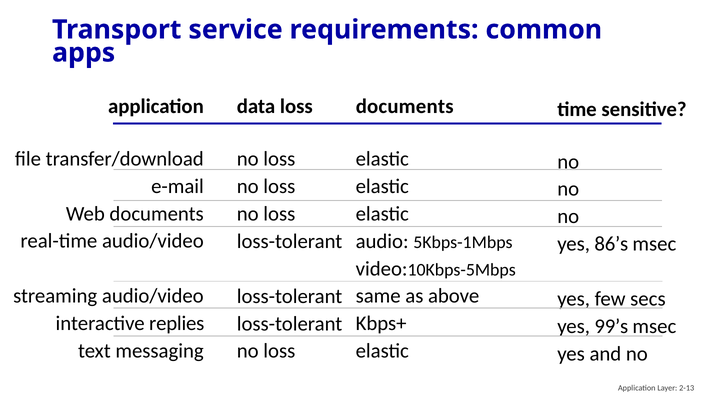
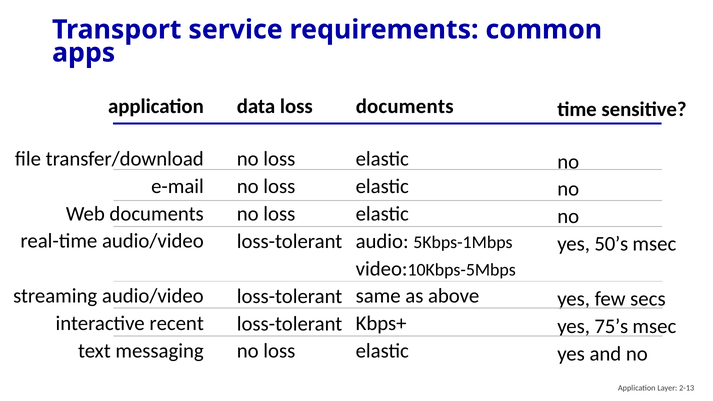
86’s: 86’s -> 50’s (611, 244)
replies: replies -> recent (177, 324)
99’s: 99’s -> 75’s (611, 326)
